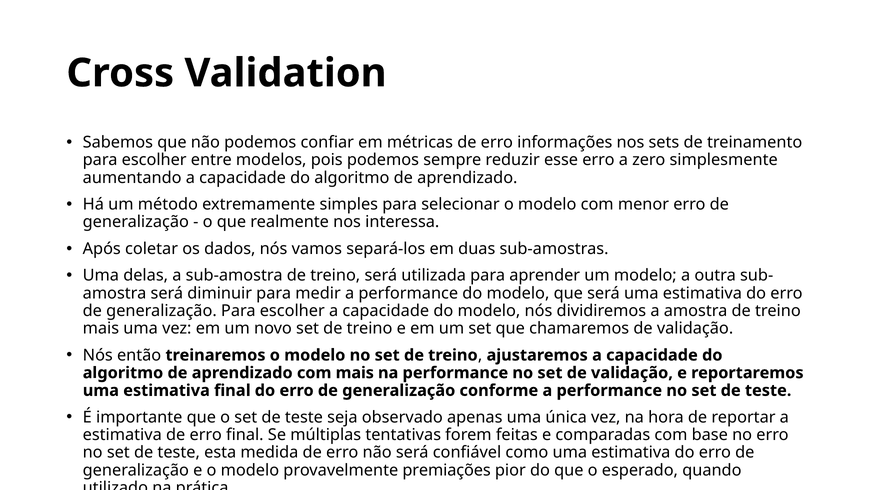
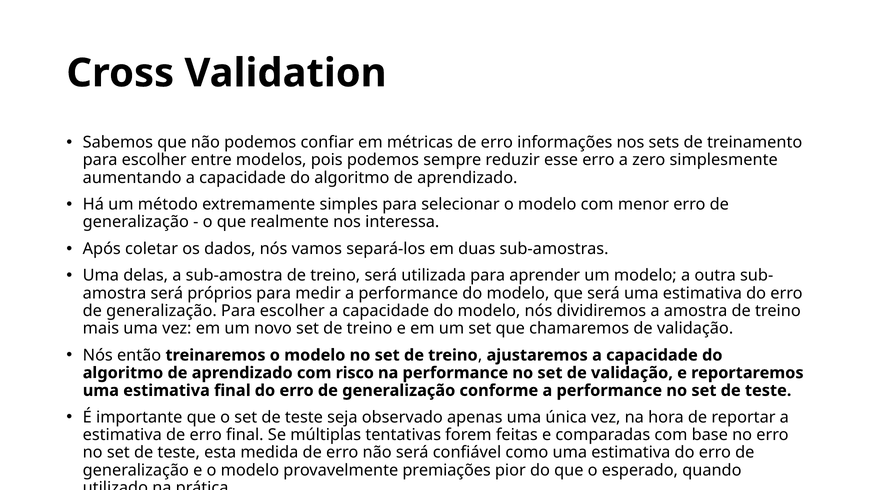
diminuir: diminuir -> próprios (220, 293)
com mais: mais -> risco (355, 373)
